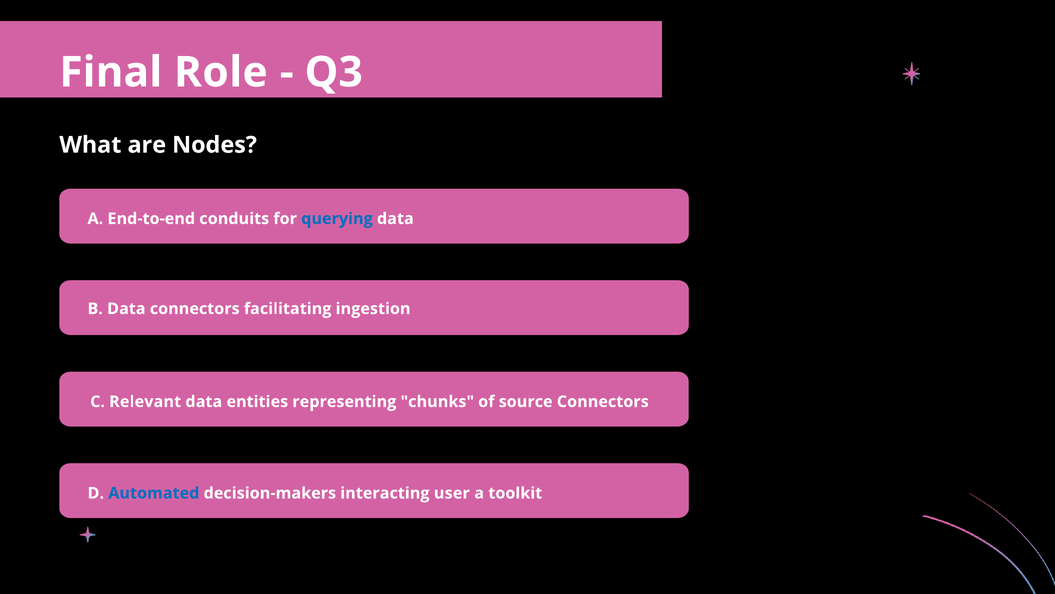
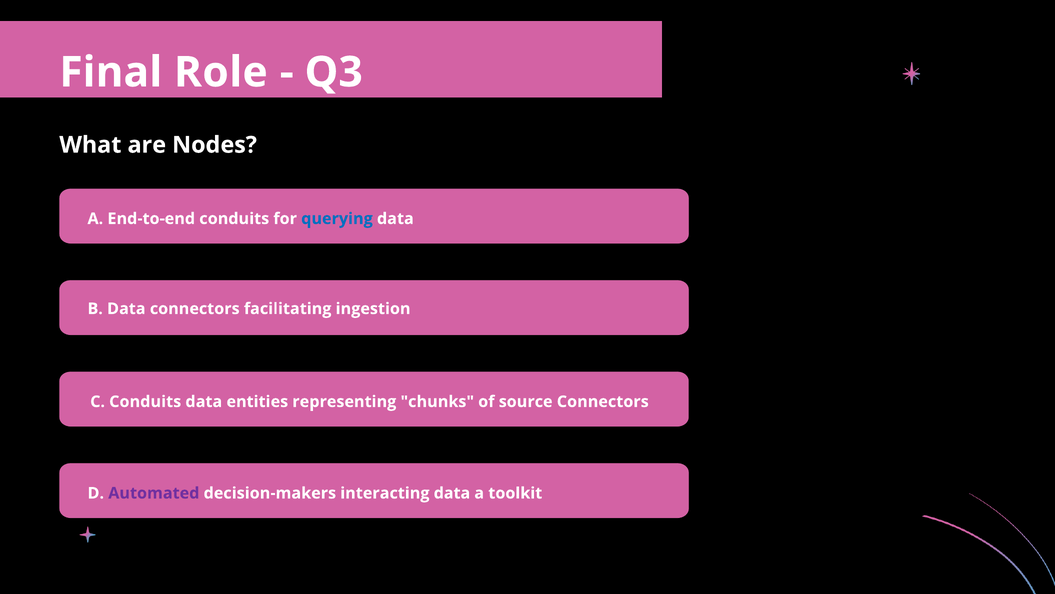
C Relevant: Relevant -> Conduits (145, 401)
Automated colour: blue -> purple (154, 493)
interacting user: user -> data (452, 493)
